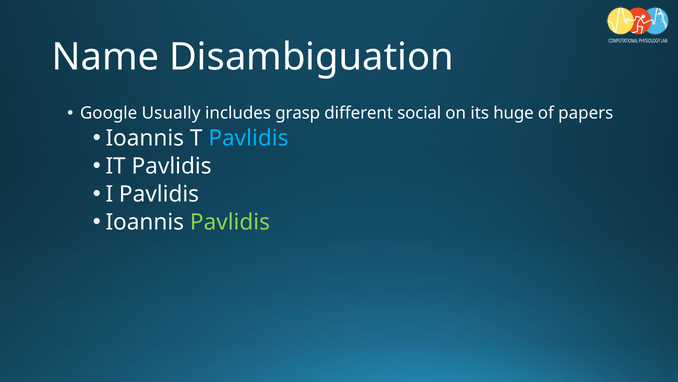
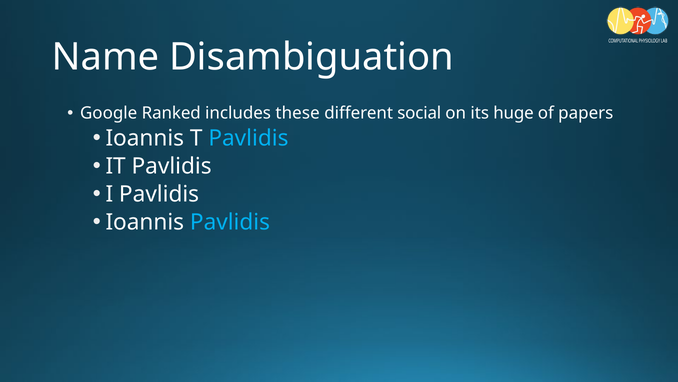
Usually: Usually -> Ranked (171, 113)
grasp: grasp -> these (298, 113)
Pavlidis colour: light green -> light blue (230, 222)
